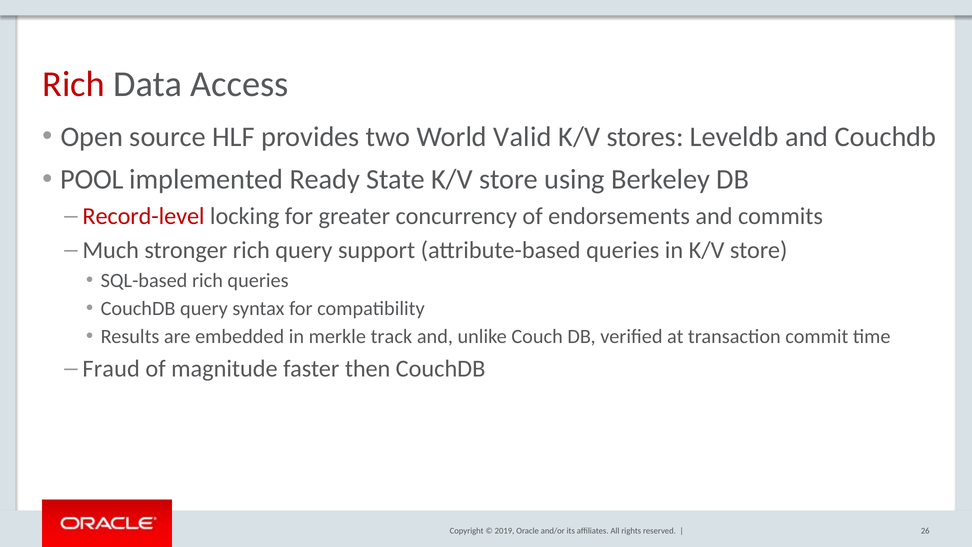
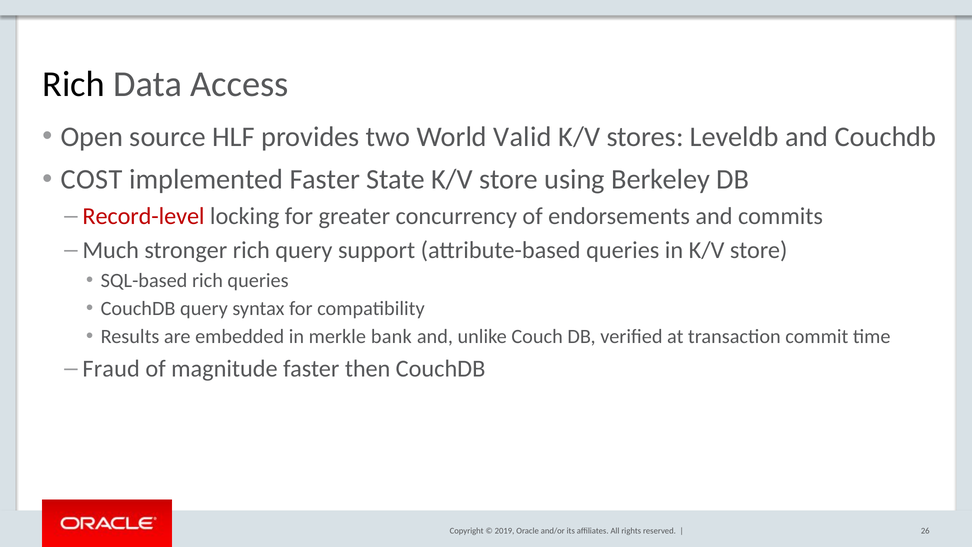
Rich colour: red -> black (74, 84)
POOL: POOL -> COST (92, 179)
implemented Ready: Ready -> Faster (325, 179)
track: track -> bank (391, 336)
